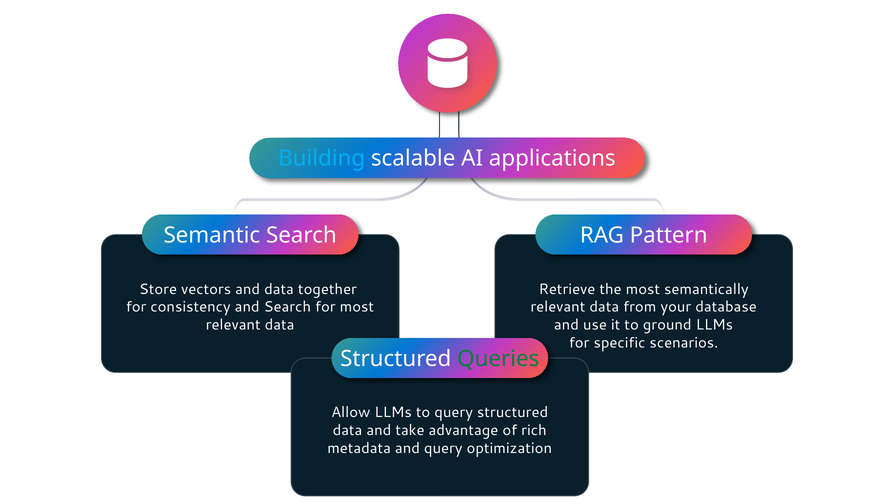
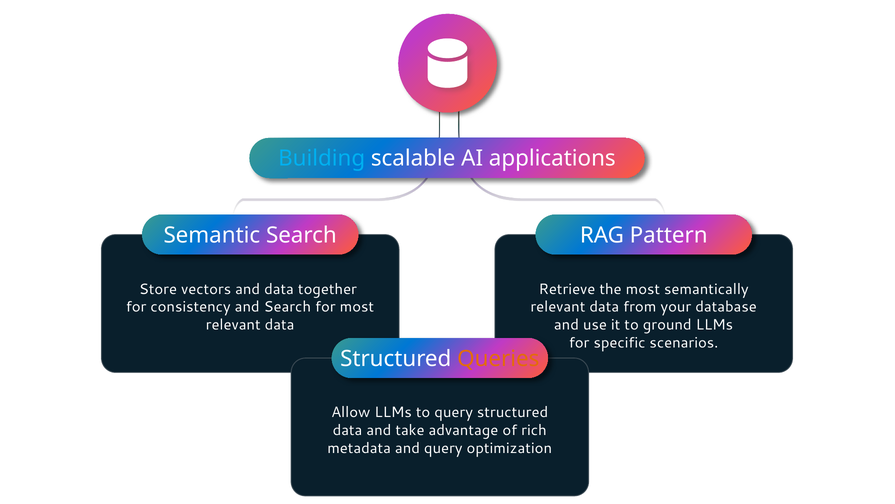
Queries colour: green -> orange (498, 358)
